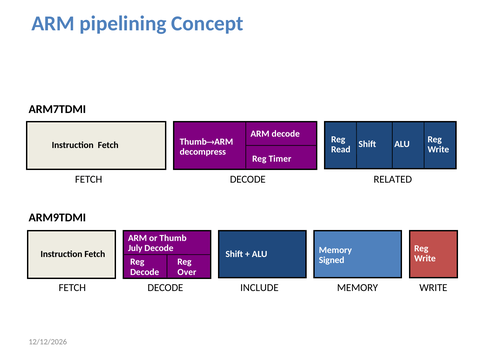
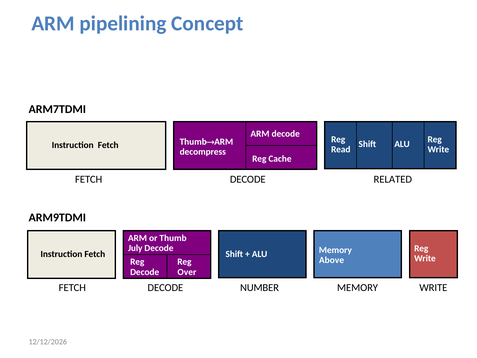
Timer: Timer -> Cache (280, 159)
Signed: Signed -> Above (332, 260)
INCLUDE: INCLUDE -> NUMBER (260, 288)
